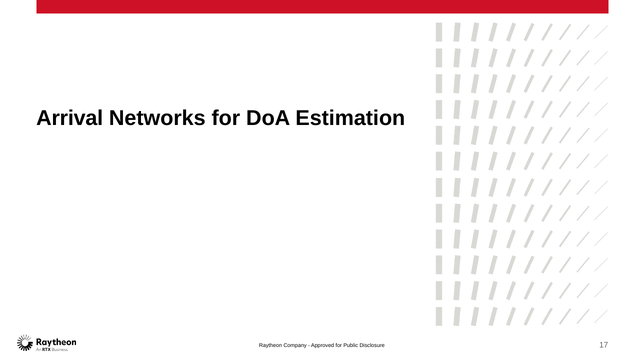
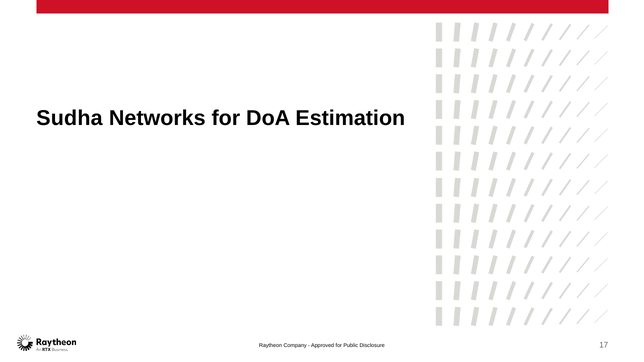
Arrival: Arrival -> Sudha (69, 118)
